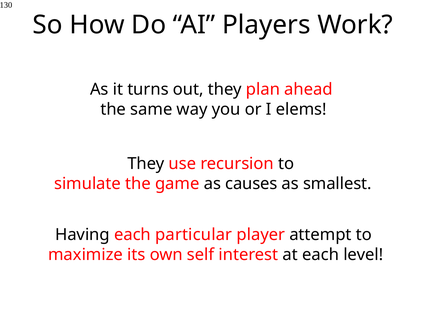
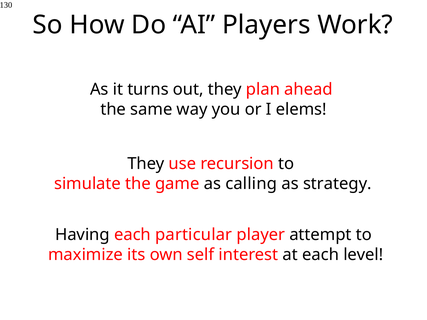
causes: causes -> calling (251, 184)
smallest: smallest -> strategy (337, 184)
